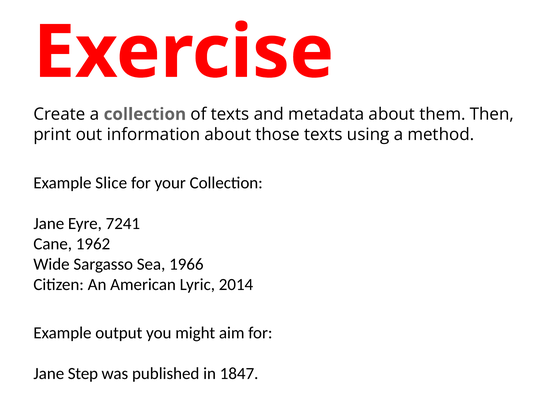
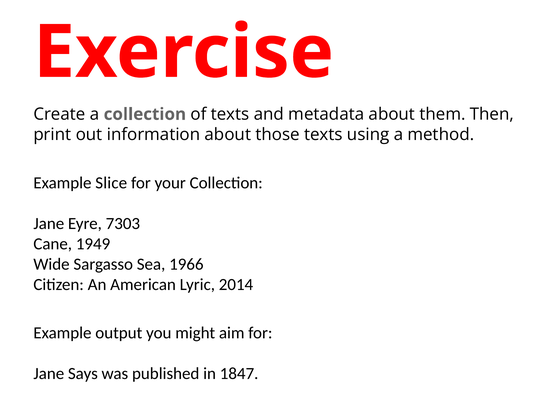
7241: 7241 -> 7303 (123, 224)
1962: 1962 -> 1949 (93, 244)
Step: Step -> Says (83, 374)
